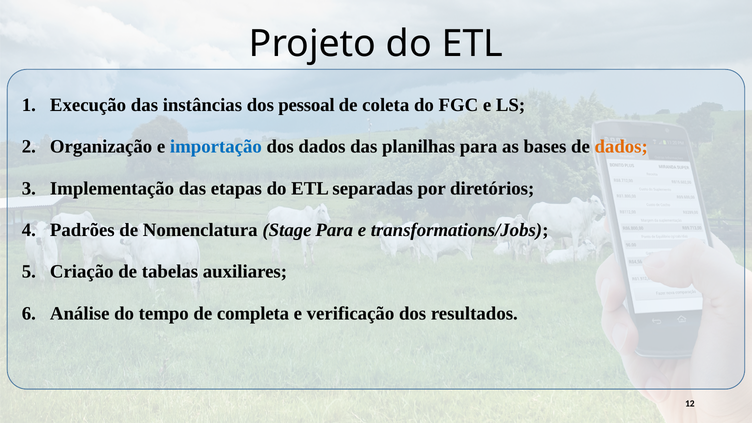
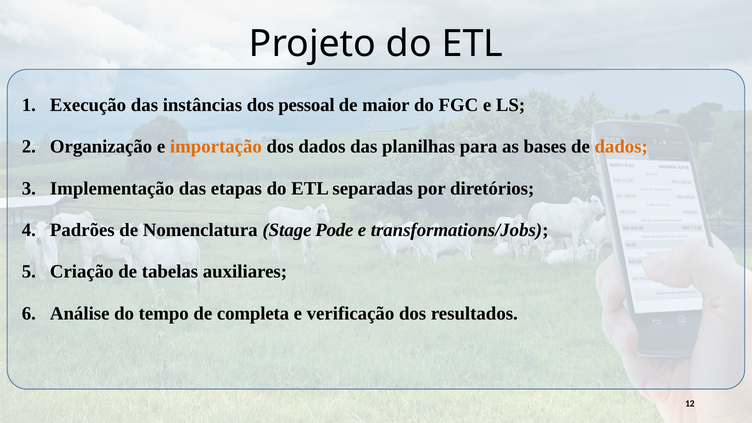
coleta: coleta -> maior (386, 105)
importação colour: blue -> orange (216, 147)
Stage Para: Para -> Pode (334, 230)
